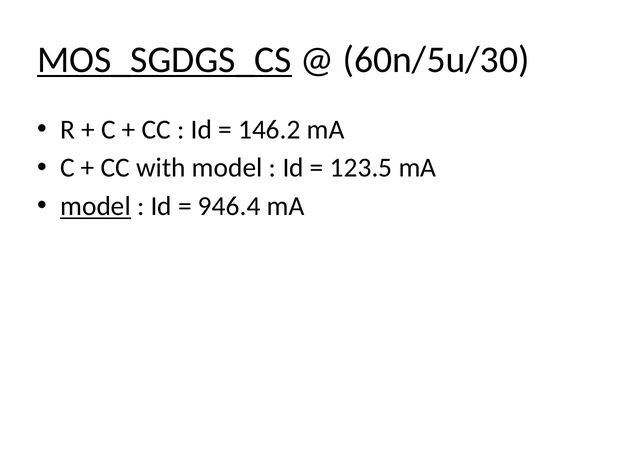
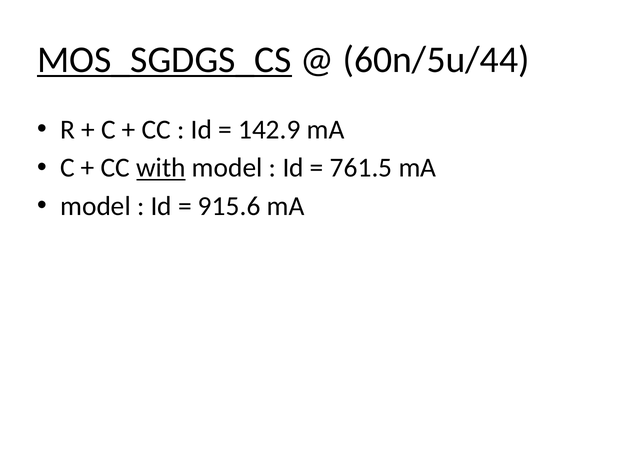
60n/5u/30: 60n/5u/30 -> 60n/5u/44 (436, 60)
146.2: 146.2 -> 142.9 (269, 129)
with underline: none -> present (161, 168)
123.5: 123.5 -> 761.5 (361, 168)
model underline: present -> none (96, 206)
946.4: 946.4 -> 915.6 (229, 206)
